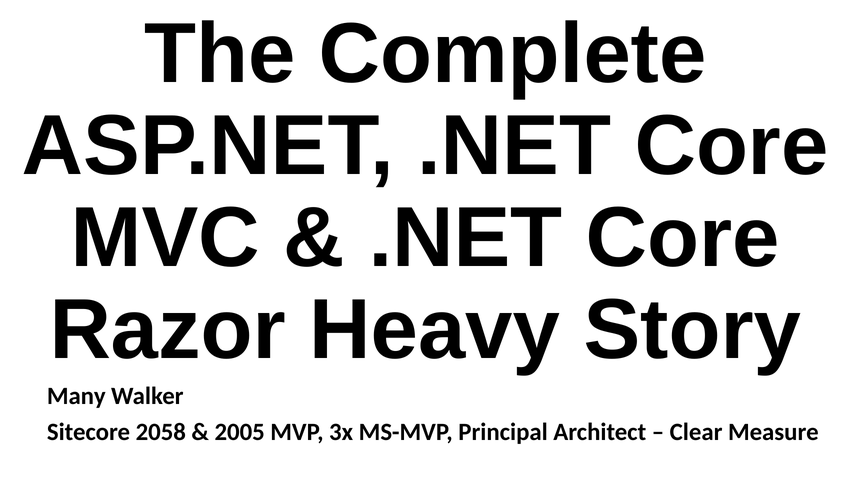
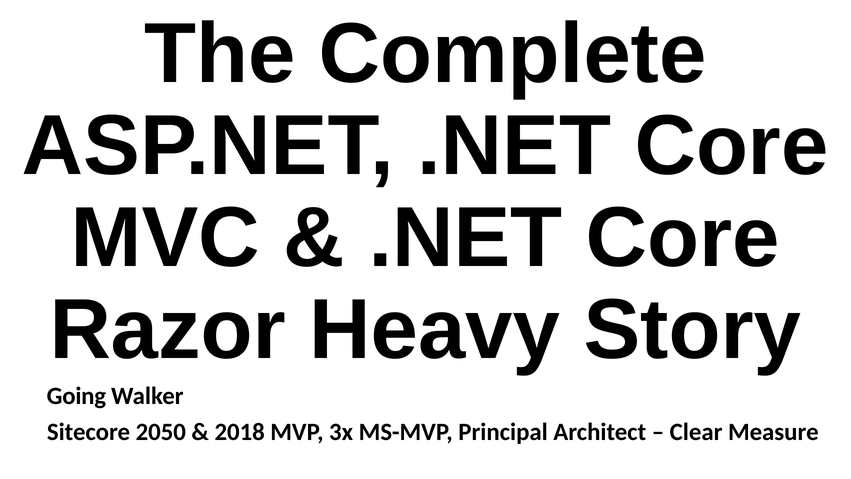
Many: Many -> Going (76, 396)
2058: 2058 -> 2050 (161, 432)
2005: 2005 -> 2018 (240, 432)
